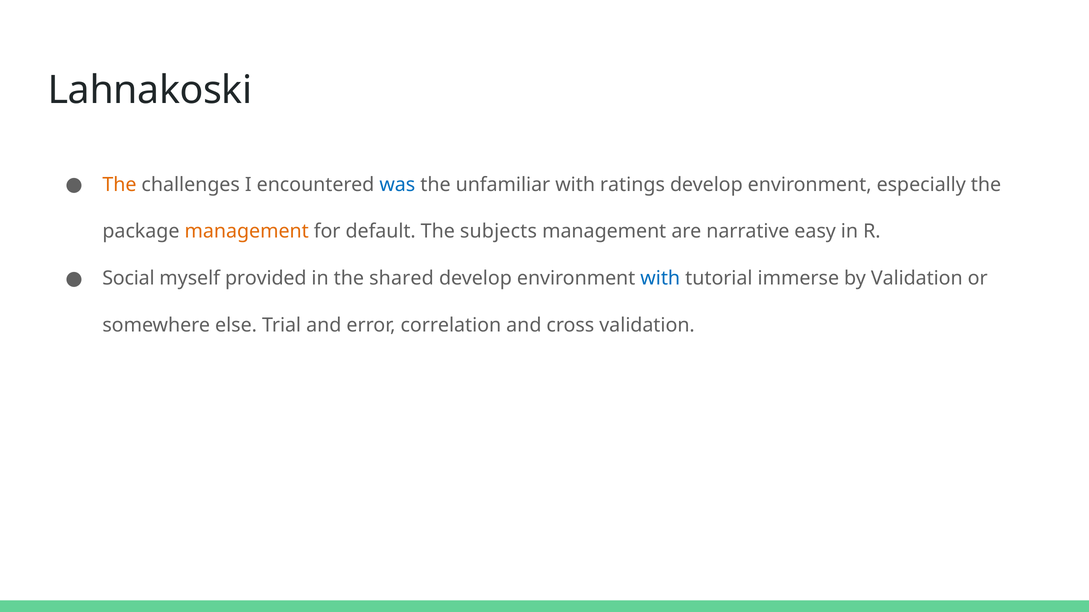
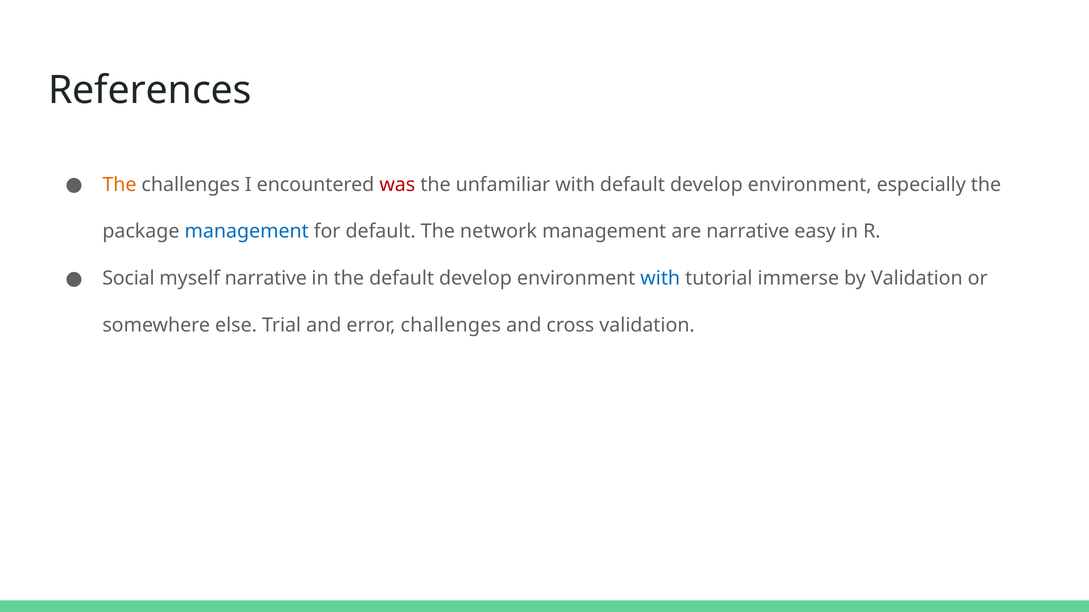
Lahnakoski: Lahnakoski -> References (150, 90)
was colour: blue -> red (397, 185)
with ratings: ratings -> default (632, 185)
management colour: orange -> blue (247, 232)
subjects: subjects -> network (498, 232)
myself provided: provided -> narrative (266, 279)
the shared: shared -> default (402, 279)
error correlation: correlation -> challenges (451, 326)
